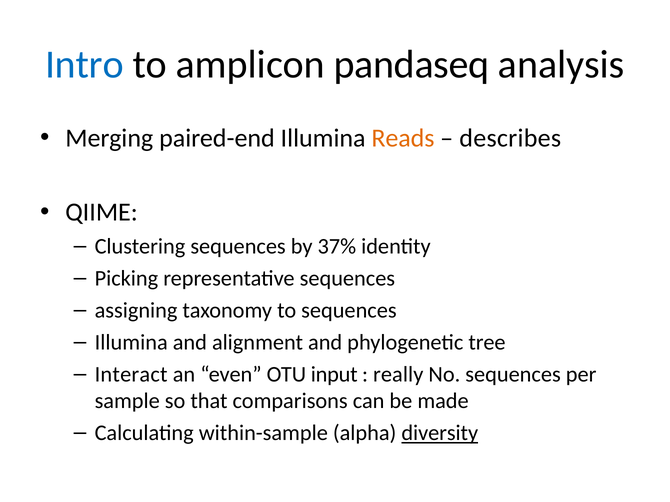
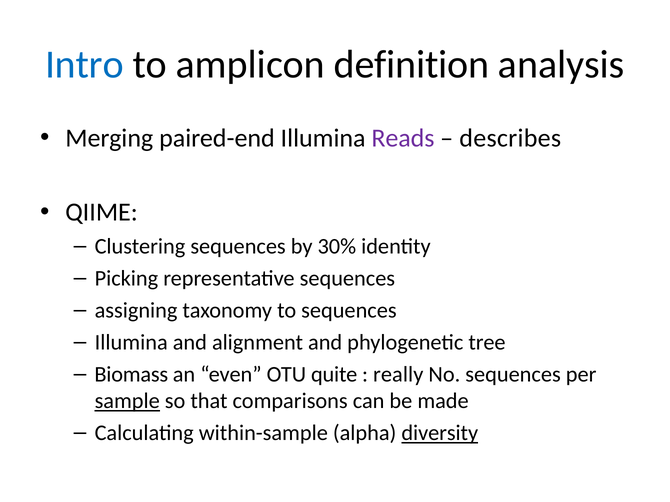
pandaseq: pandaseq -> definition (411, 65)
Reads colour: orange -> purple (403, 138)
37%: 37% -> 30% (337, 247)
Interact: Interact -> Biomass (131, 375)
input: input -> quite (334, 375)
sample underline: none -> present (127, 401)
